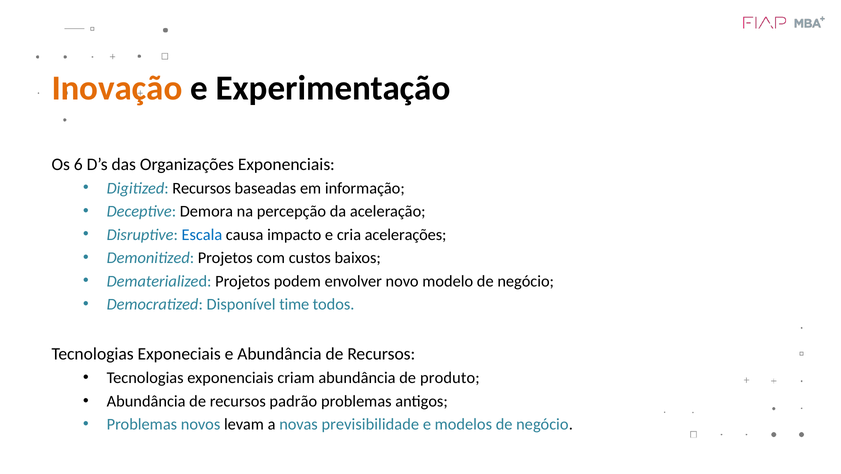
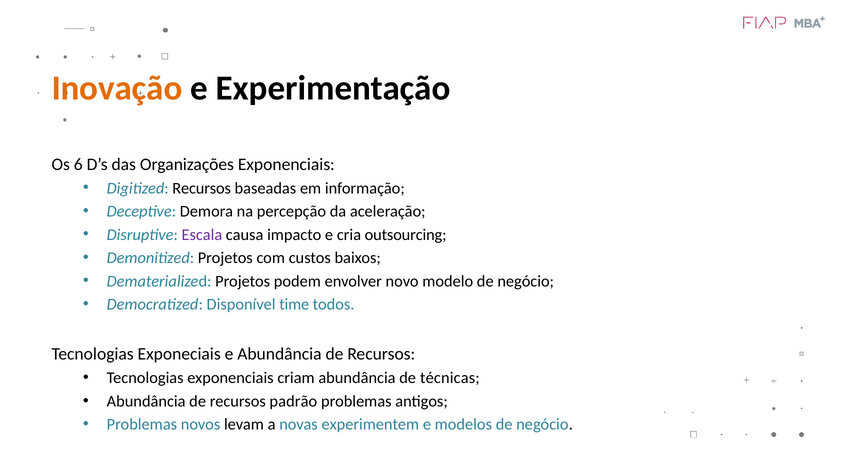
Escala colour: blue -> purple (202, 234)
acelerações: acelerações -> outsourcing (406, 234)
produto: produto -> técnicas (450, 378)
previsibilidade: previsibilidade -> experimentem (370, 424)
